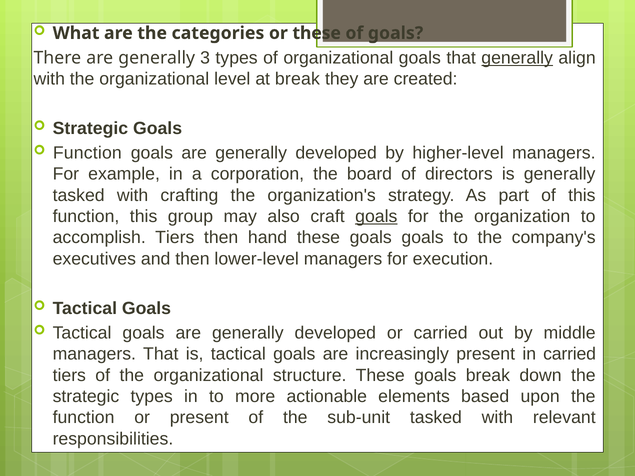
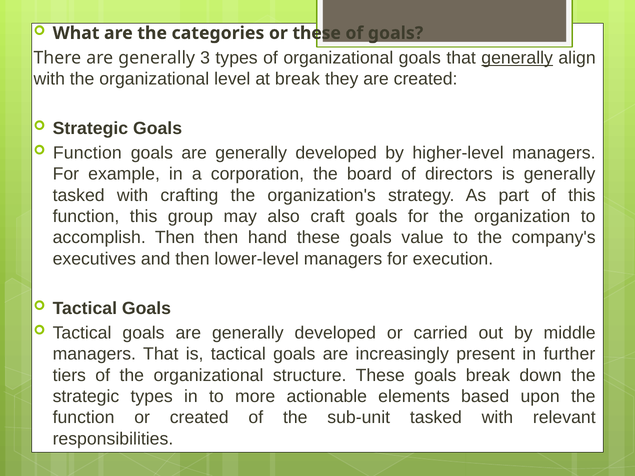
goals underline: present -> none (376, 217)
accomplish Tiers: Tiers -> Then (175, 238)
goals goals: goals -> value (423, 238)
in carried: carried -> further (569, 354)
or present: present -> created (199, 418)
